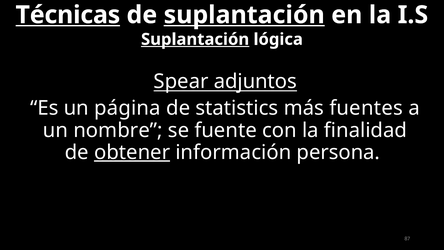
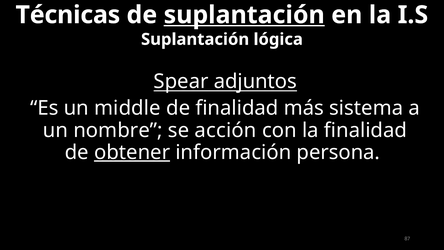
Técnicas underline: present -> none (68, 15)
Suplantación underline: present -> none (195, 39)
página: página -> middle (127, 108)
de statistics: statistics -> finalidad (237, 108)
fuentes: fuentes -> sistema (366, 108)
fuente: fuente -> acción (226, 130)
